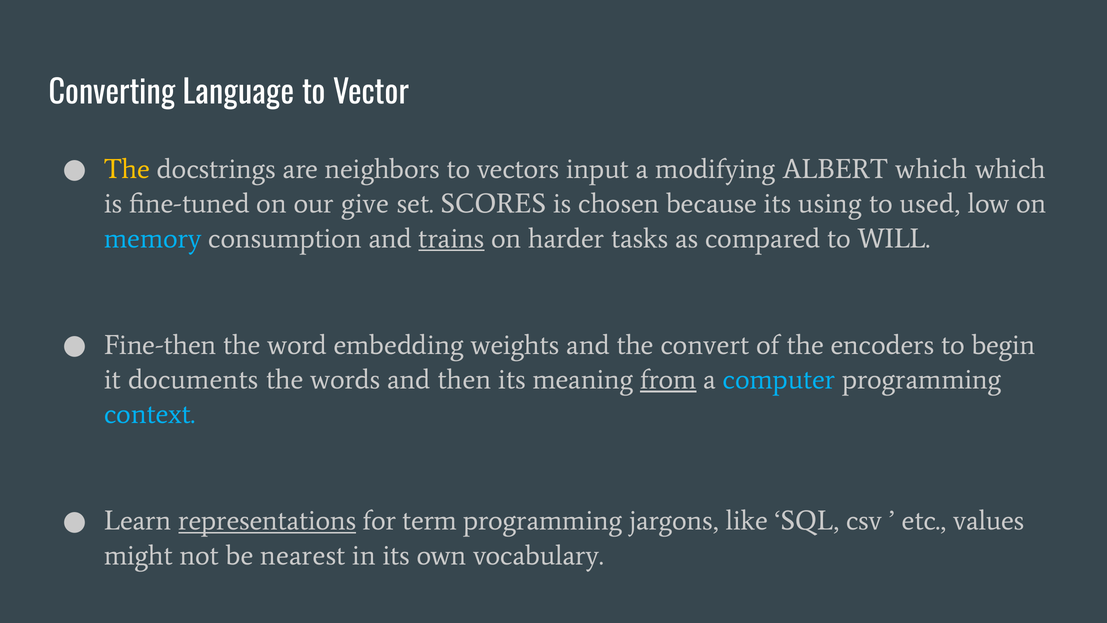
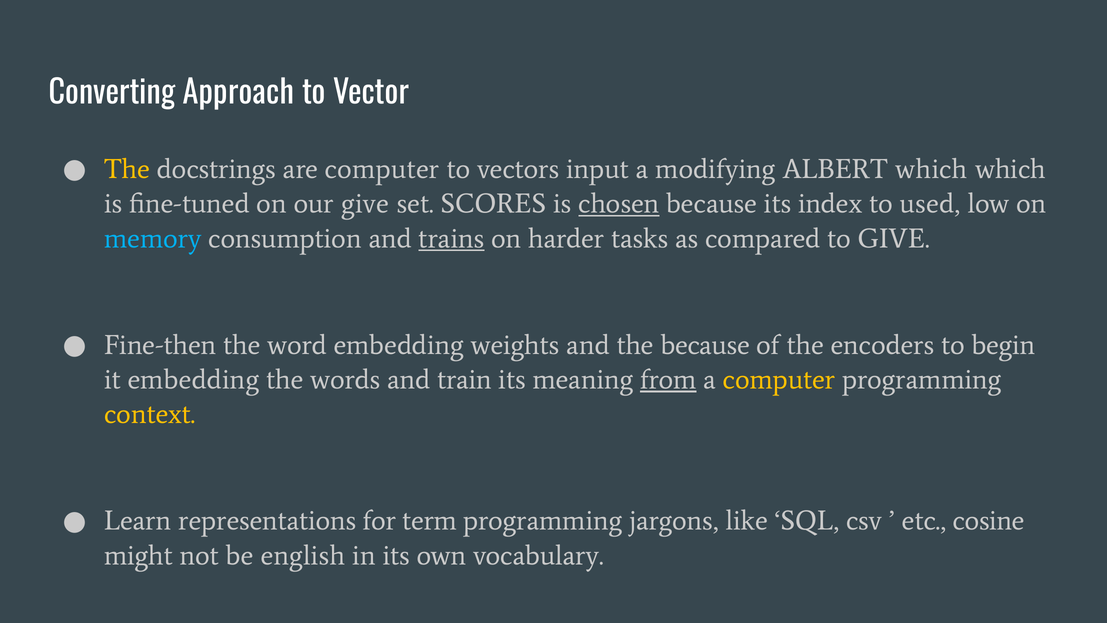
Language: Language -> Approach (238, 93)
are neighbors: neighbors -> computer (382, 169)
chosen underline: none -> present (619, 204)
using: using -> index (830, 204)
to WILL: WILL -> GIVE (894, 238)
the convert: convert -> because (705, 345)
it documents: documents -> embedding (193, 379)
then: then -> train (465, 379)
computer colour: light blue -> yellow (779, 379)
context colour: light blue -> yellow (150, 414)
representations underline: present -> none (267, 520)
values: values -> cosine (989, 520)
nearest: nearest -> english (303, 555)
